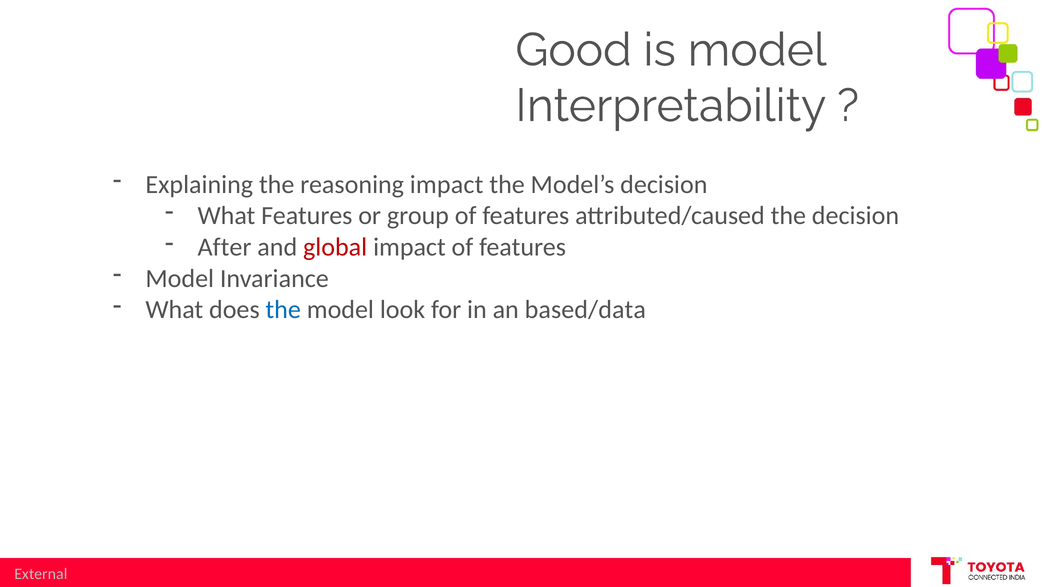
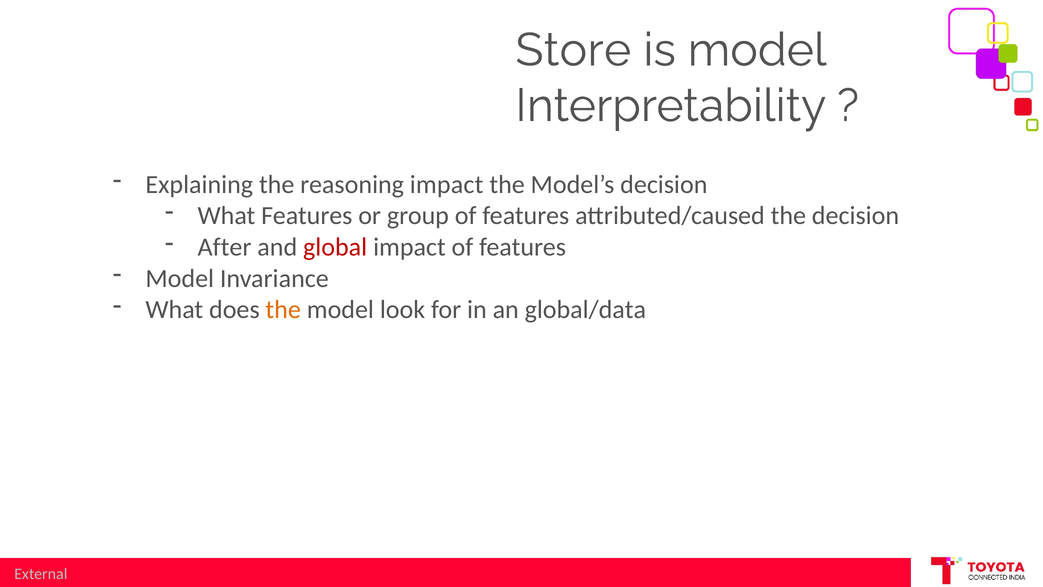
Good: Good -> Store (573, 50)
the colour: blue -> orange (283, 310)
based/data: based/data -> global/data (585, 310)
